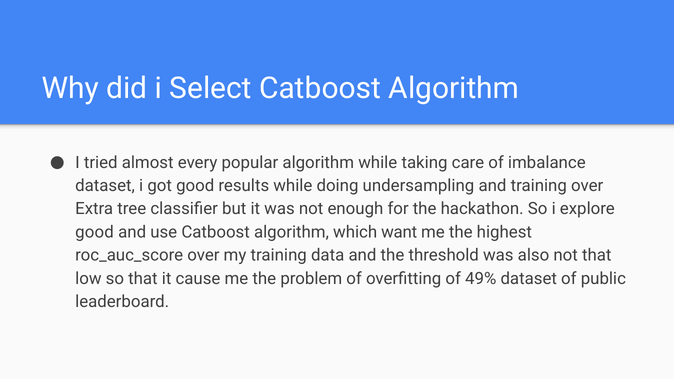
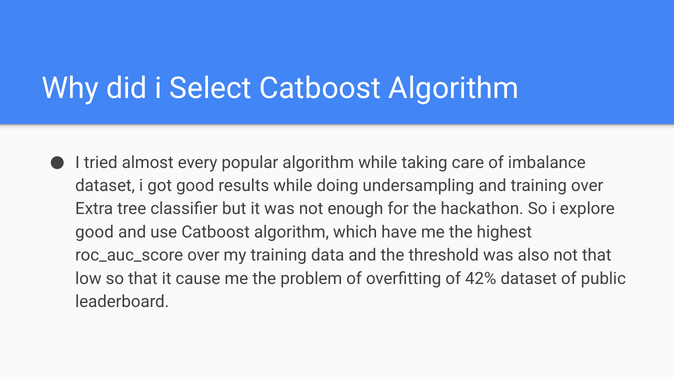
want: want -> have (399, 232)
49%: 49% -> 42% (481, 279)
